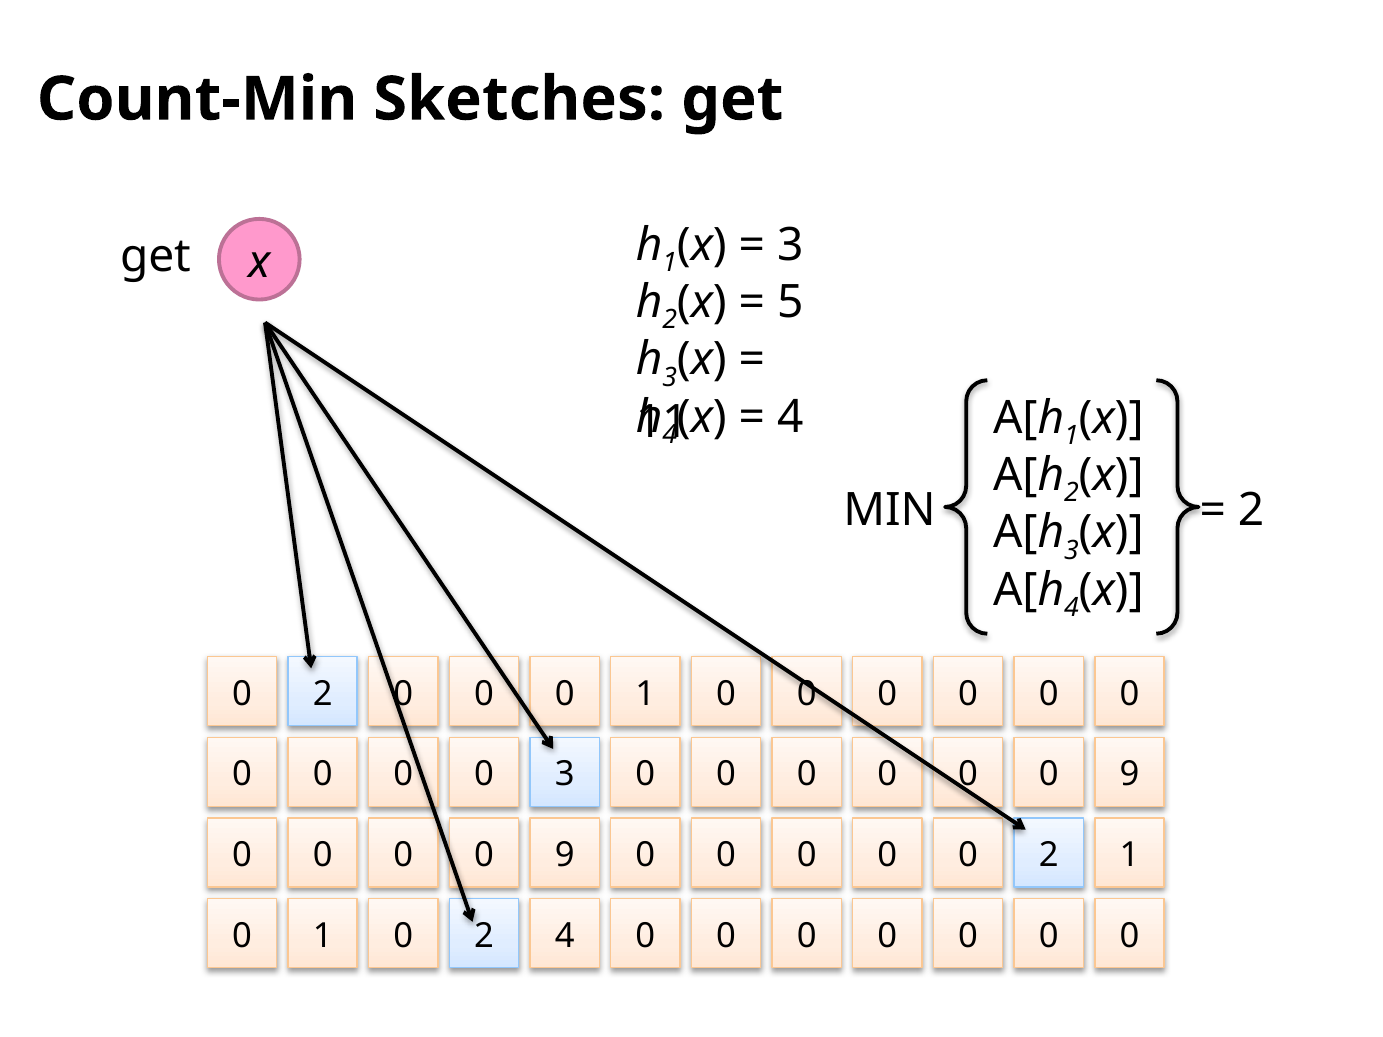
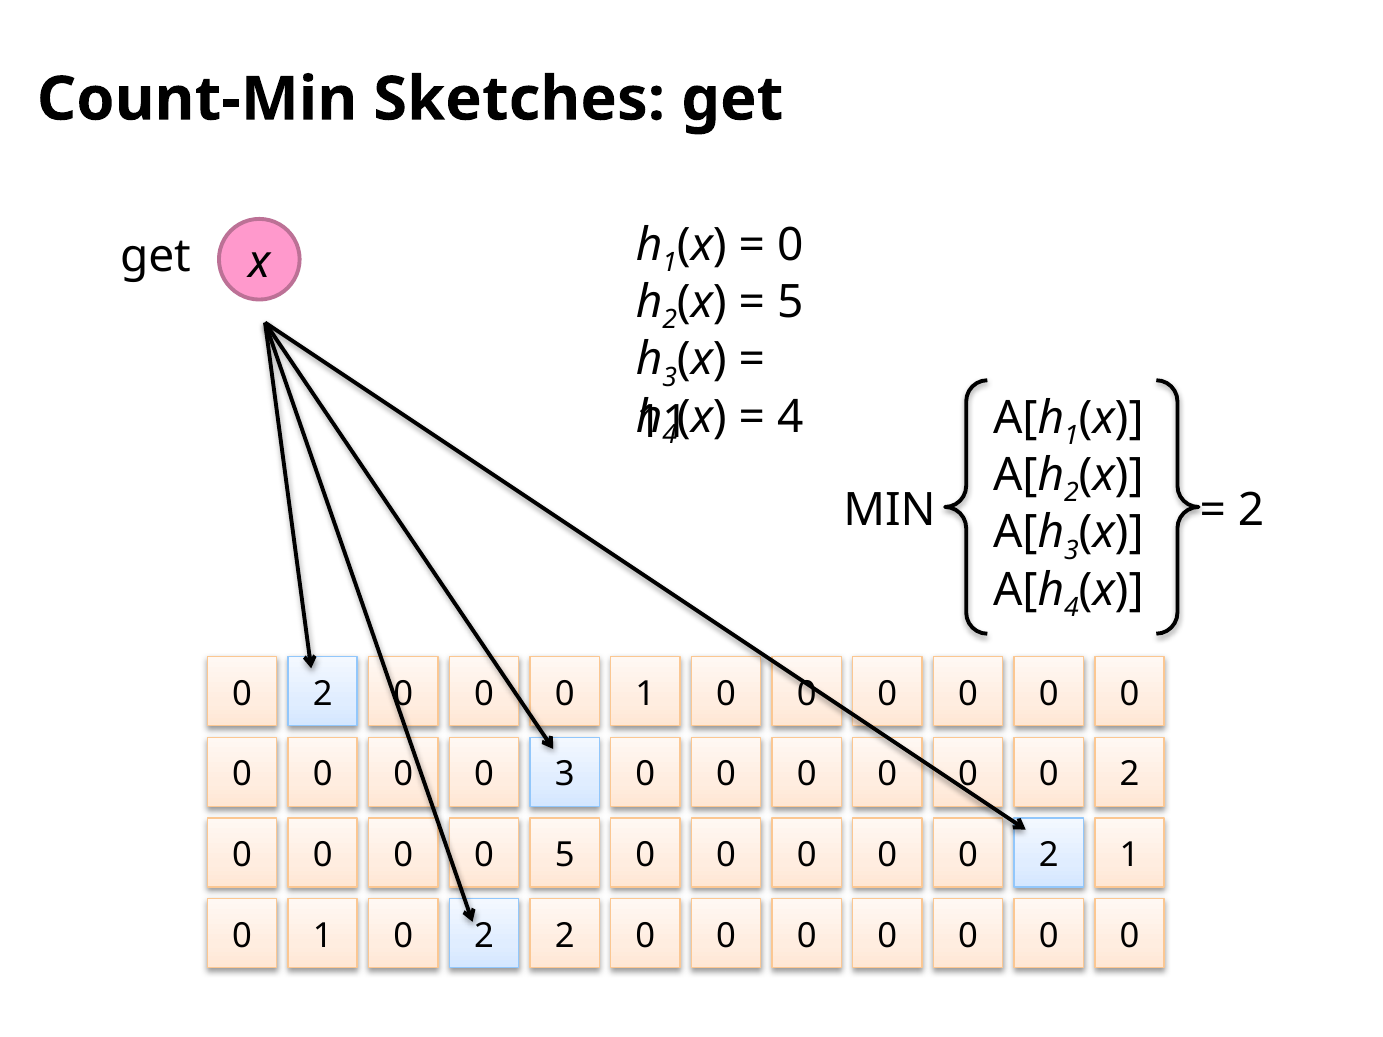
3: 3 -> 0 (790, 245)
9: 9 -> 2 (1129, 775)
9: 9 -> 5 (565, 855)
2 4: 4 -> 2 (565, 936)
